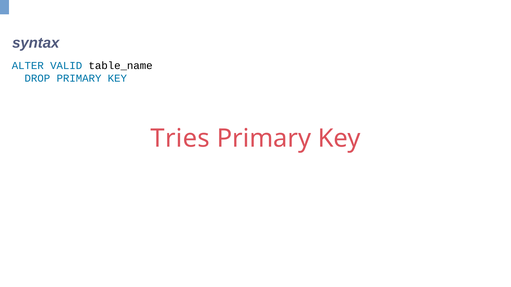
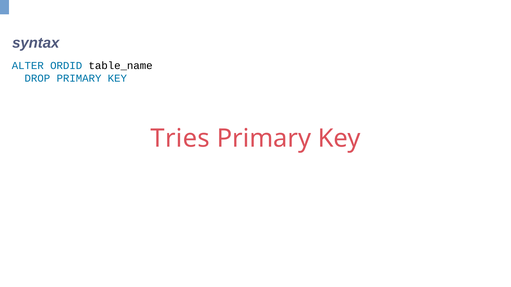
VALID: VALID -> ORDID (66, 66)
